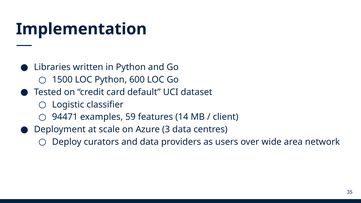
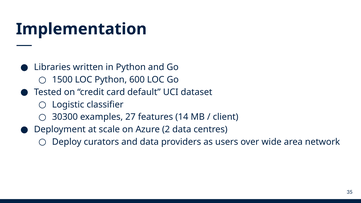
94471: 94471 -> 30300 (65, 117)
59: 59 -> 27 (130, 117)
3: 3 -> 2 (166, 129)
